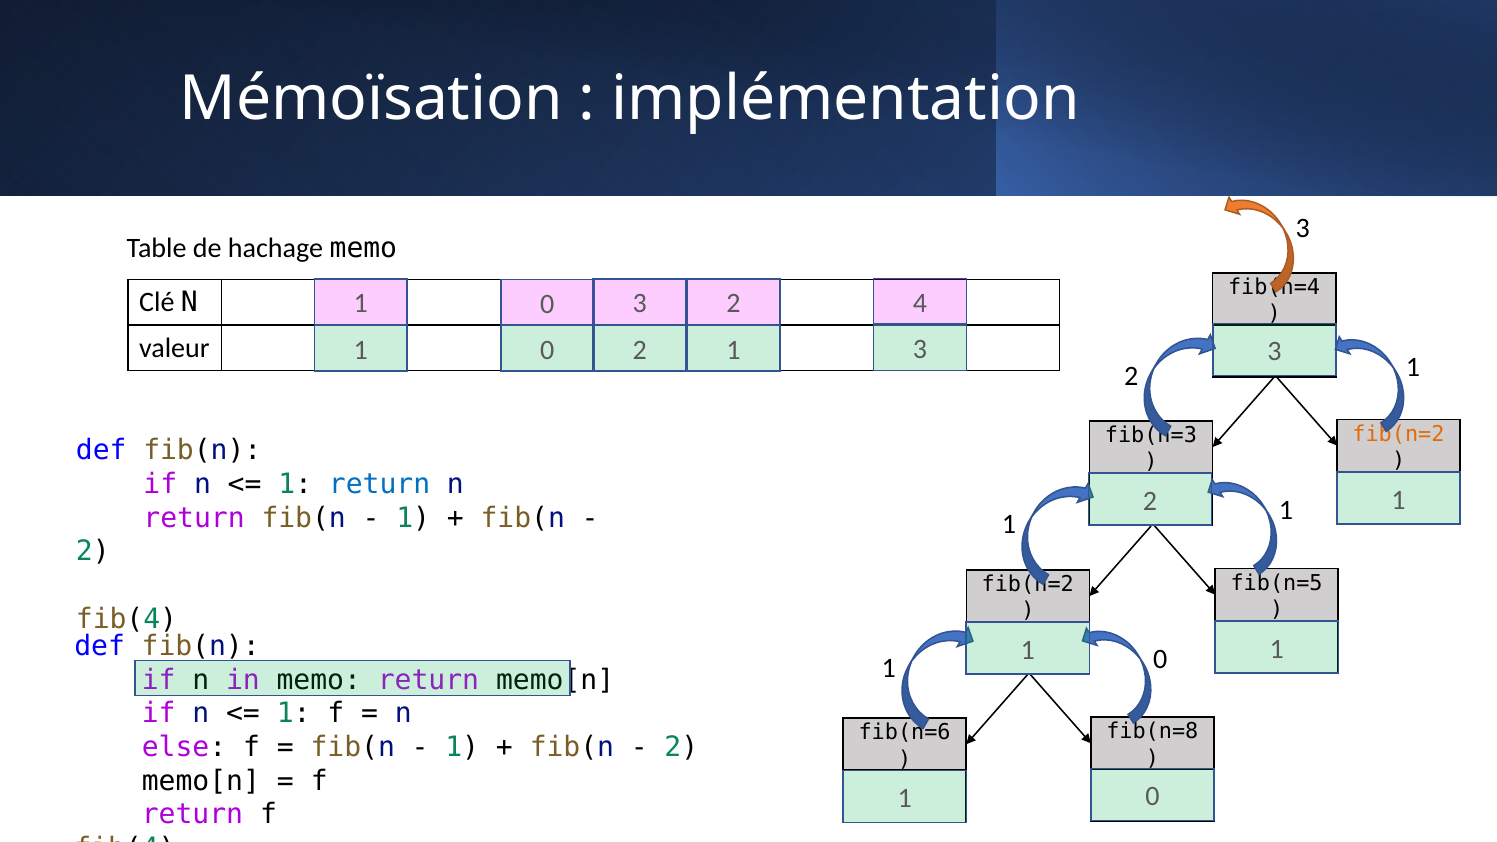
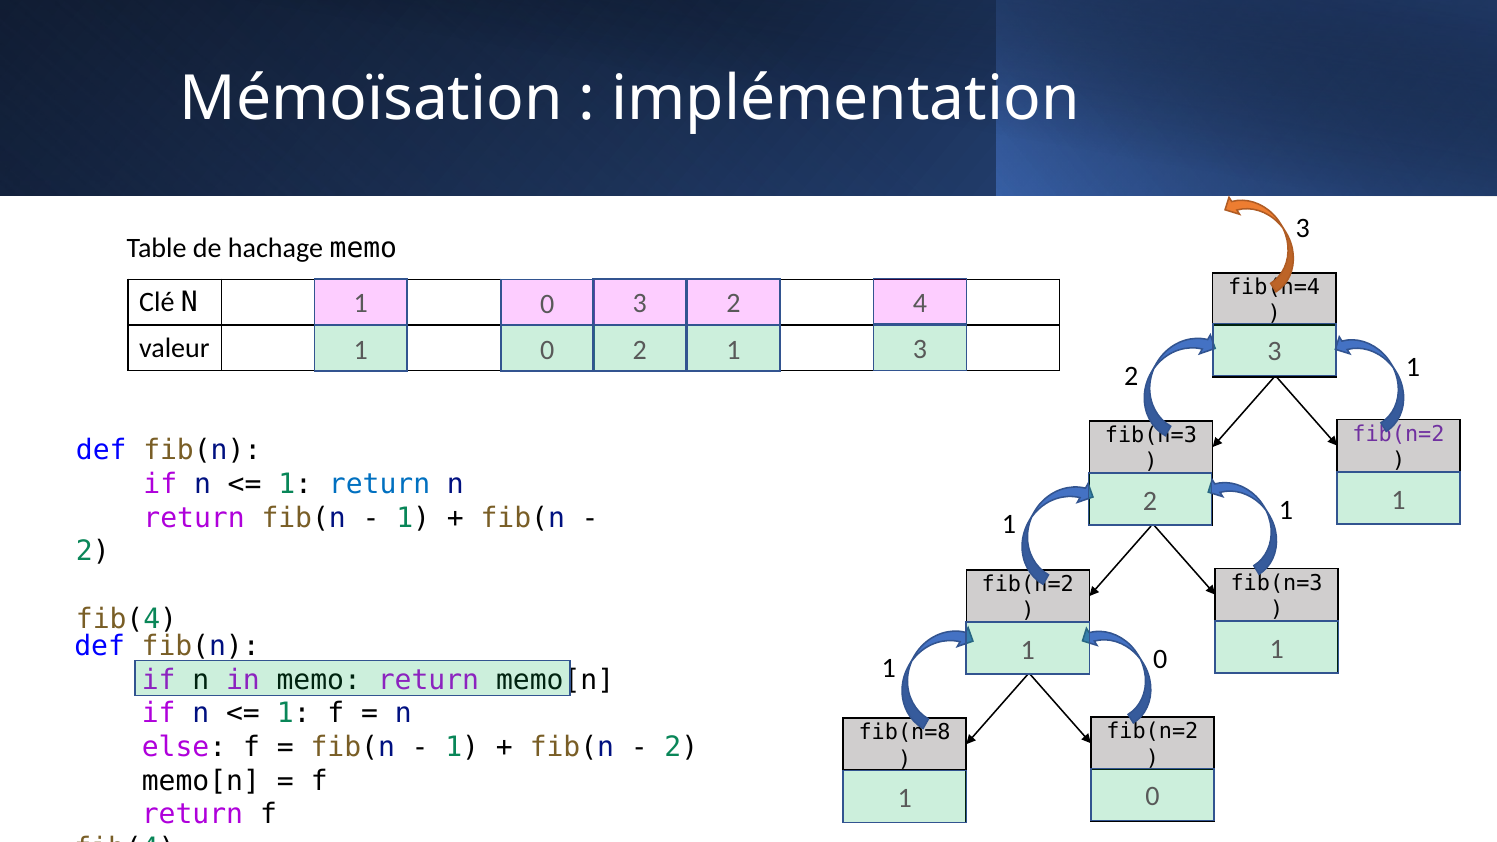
fib(n=2 colour: orange -> purple (1398, 434)
fib(n=5: fib(n=5 -> fib(n=3 (1277, 583)
fib(n=8: fib(n=8 -> fib(n=2 (1152, 732)
fib(n=6: fib(n=6 -> fib(n=8 (905, 733)
